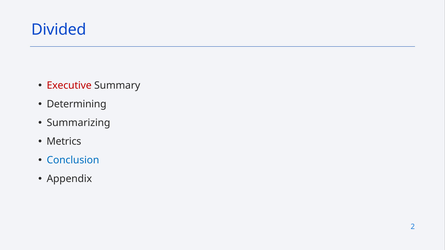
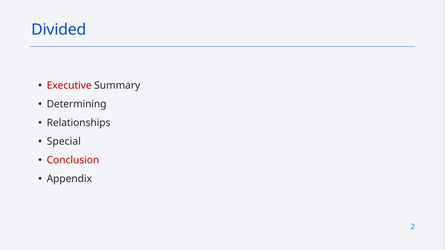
Summarizing: Summarizing -> Relationships (79, 123)
Metrics: Metrics -> Special (64, 142)
Conclusion colour: blue -> red (73, 160)
